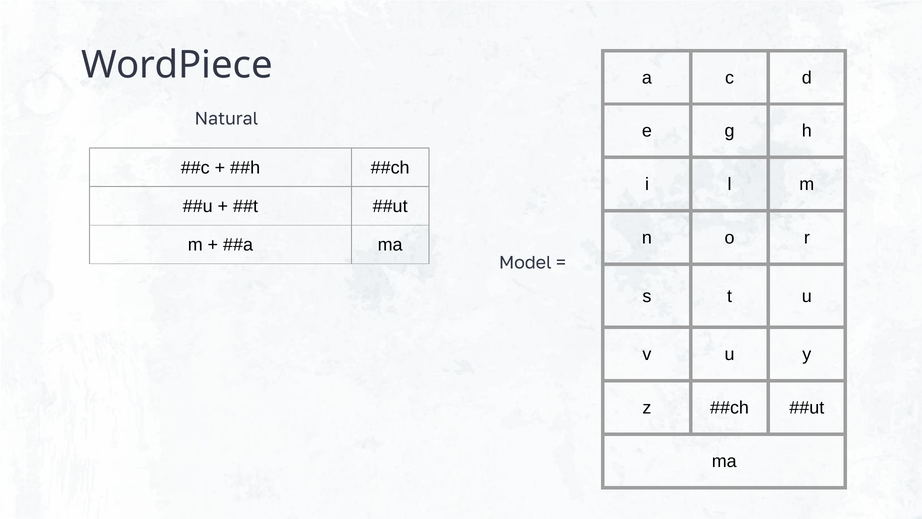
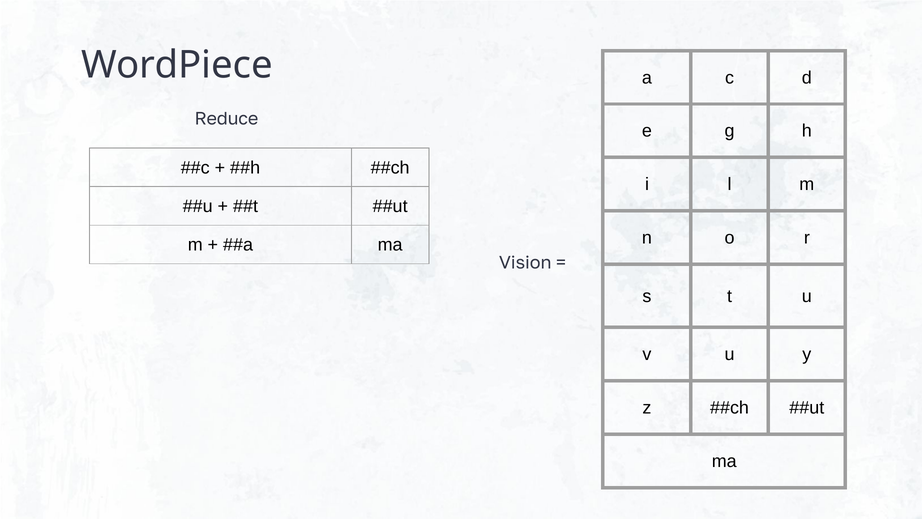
Natural: Natural -> Reduce (226, 119)
Model: Model -> Vision (525, 262)
